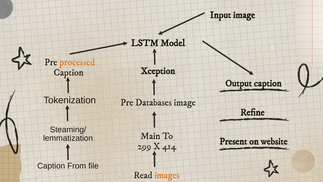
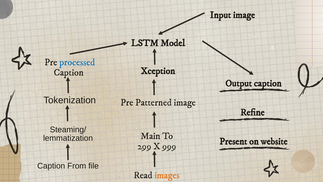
processed colour: orange -> blue (77, 62)
Databases: Databases -> Patterned (153, 102)
414: 414 -> 999 (169, 146)
